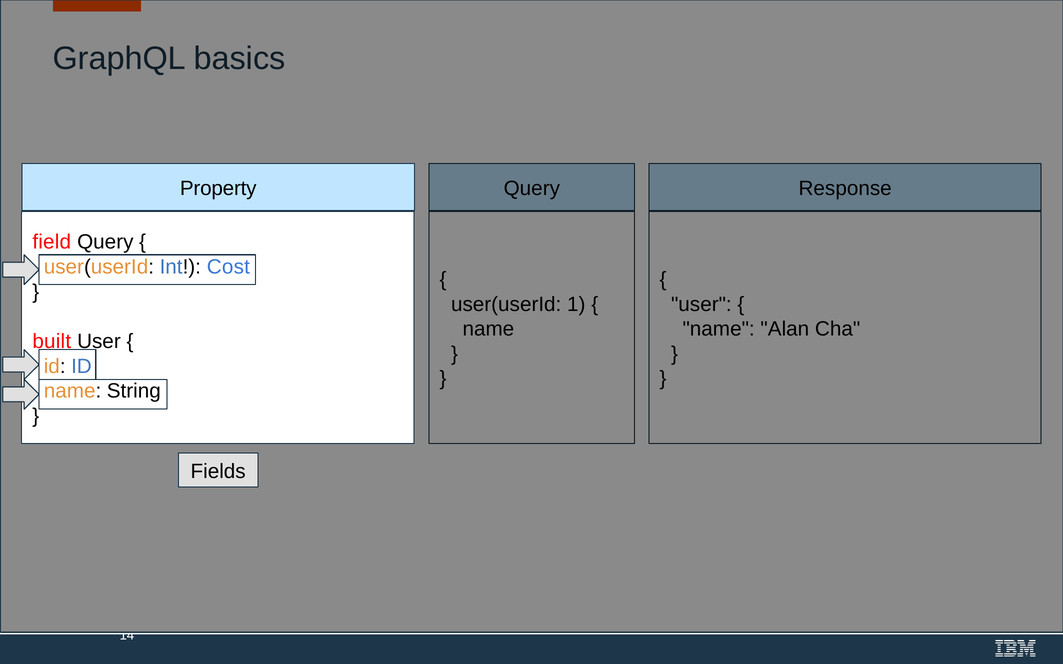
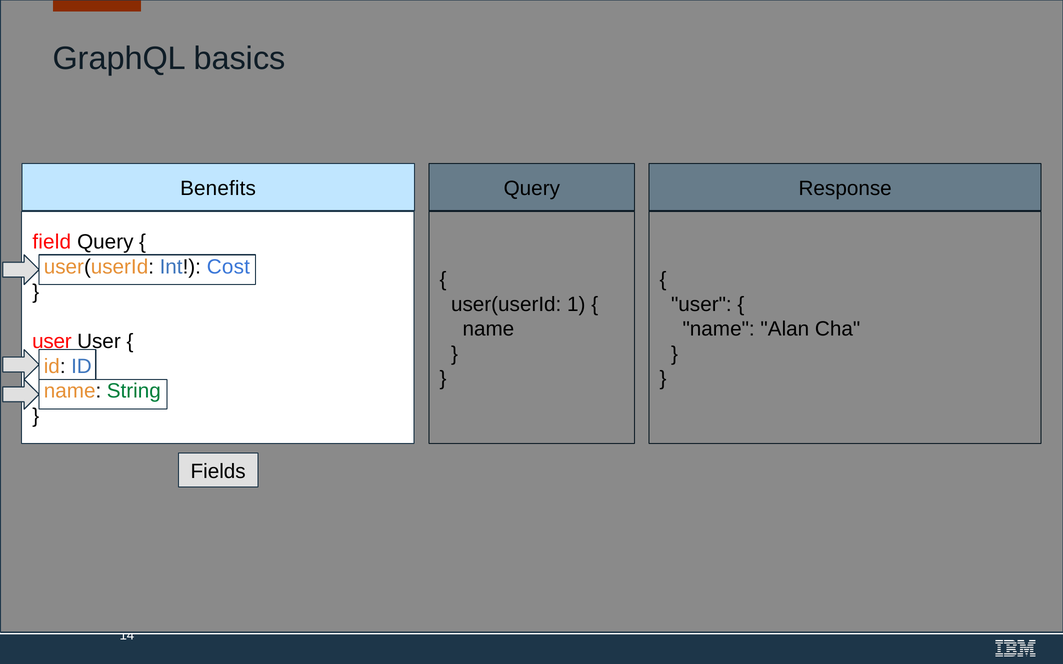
Property: Property -> Benefits (218, 189)
built: built -> user (52, 342)
String colour: black -> green (134, 391)
